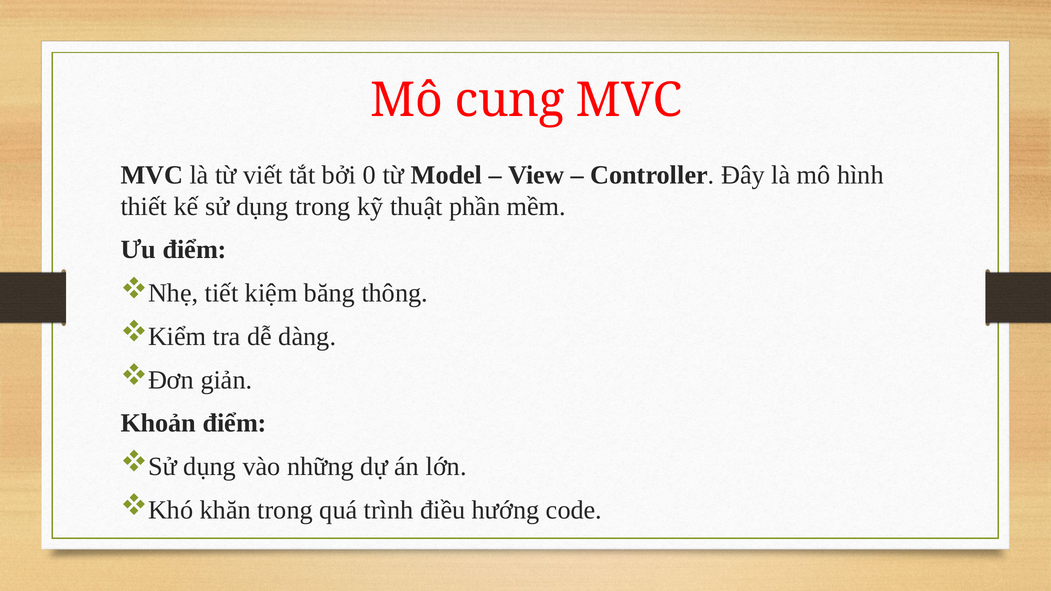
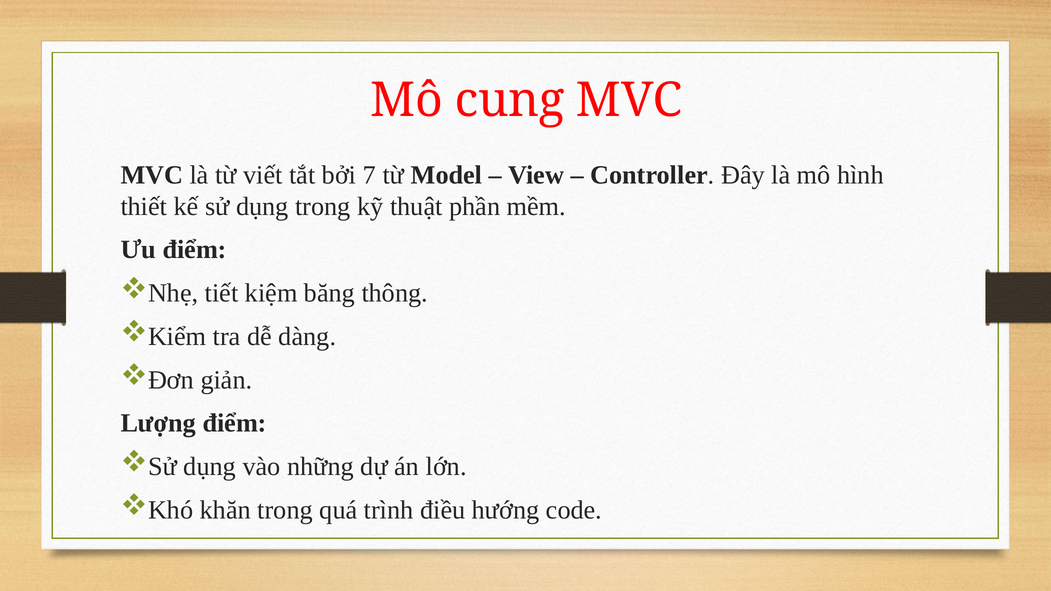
0: 0 -> 7 (369, 175)
Khoản: Khoản -> Lượng (158, 423)
